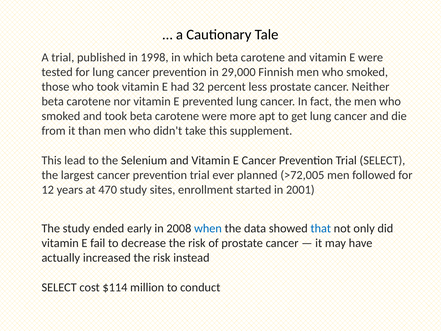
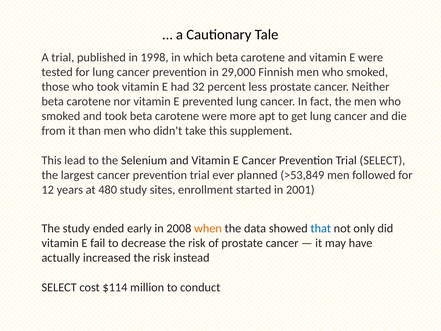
>72,005: >72,005 -> >53,849 (302, 175)
470: 470 -> 480 (108, 190)
when colour: blue -> orange (208, 228)
